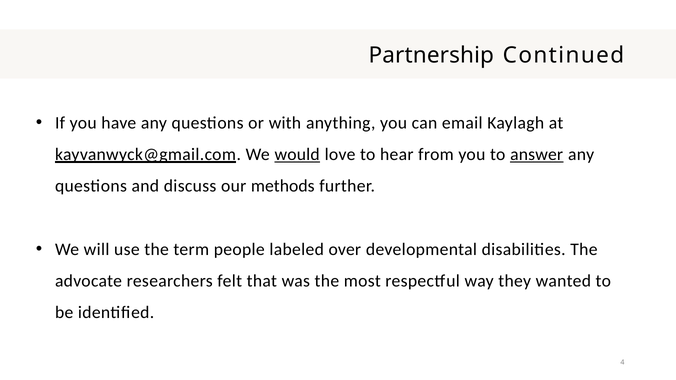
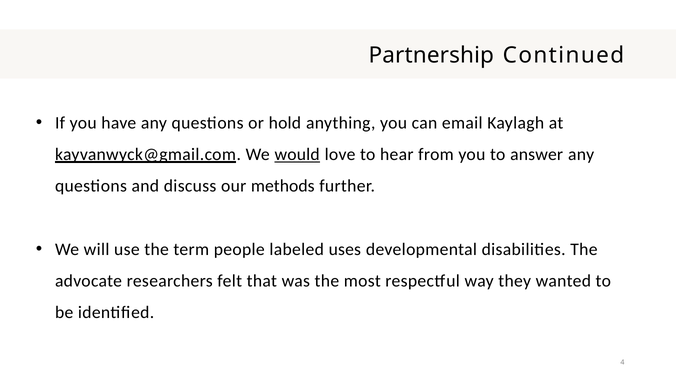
with: with -> hold (285, 123)
answer underline: present -> none (537, 154)
over: over -> uses (345, 249)
